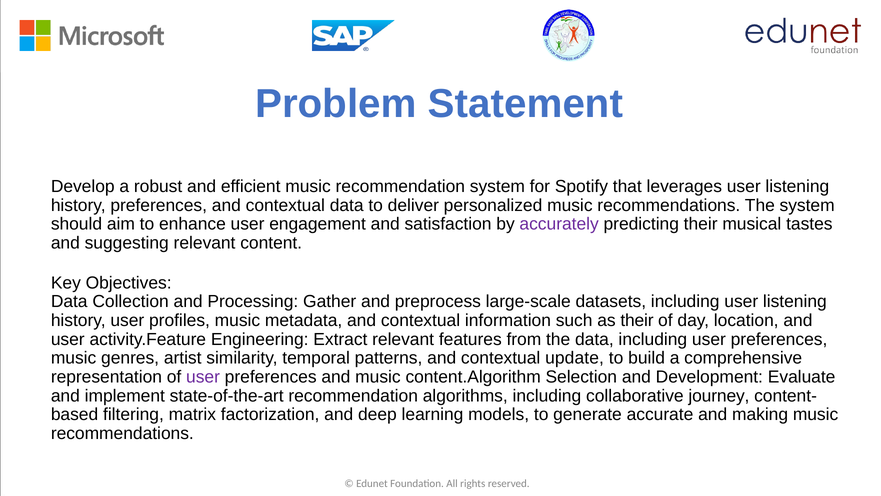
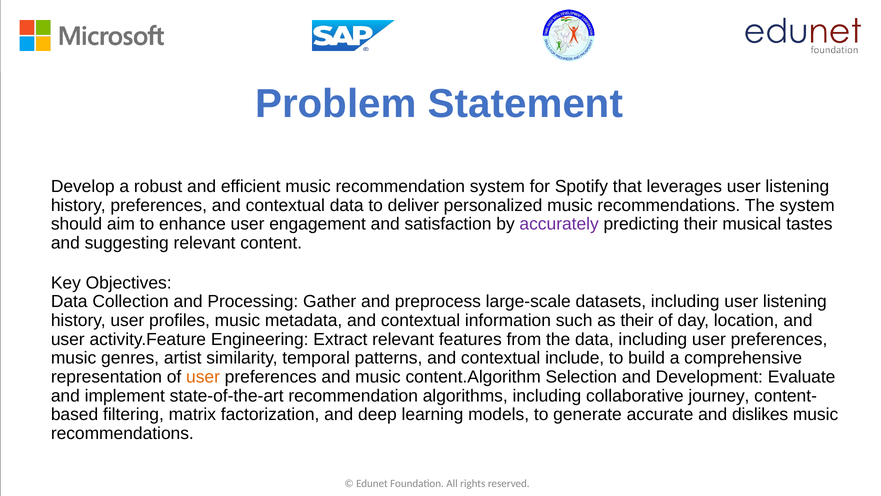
update: update -> include (575, 358)
user colour: purple -> orange (203, 377)
making: making -> dislikes (760, 414)
